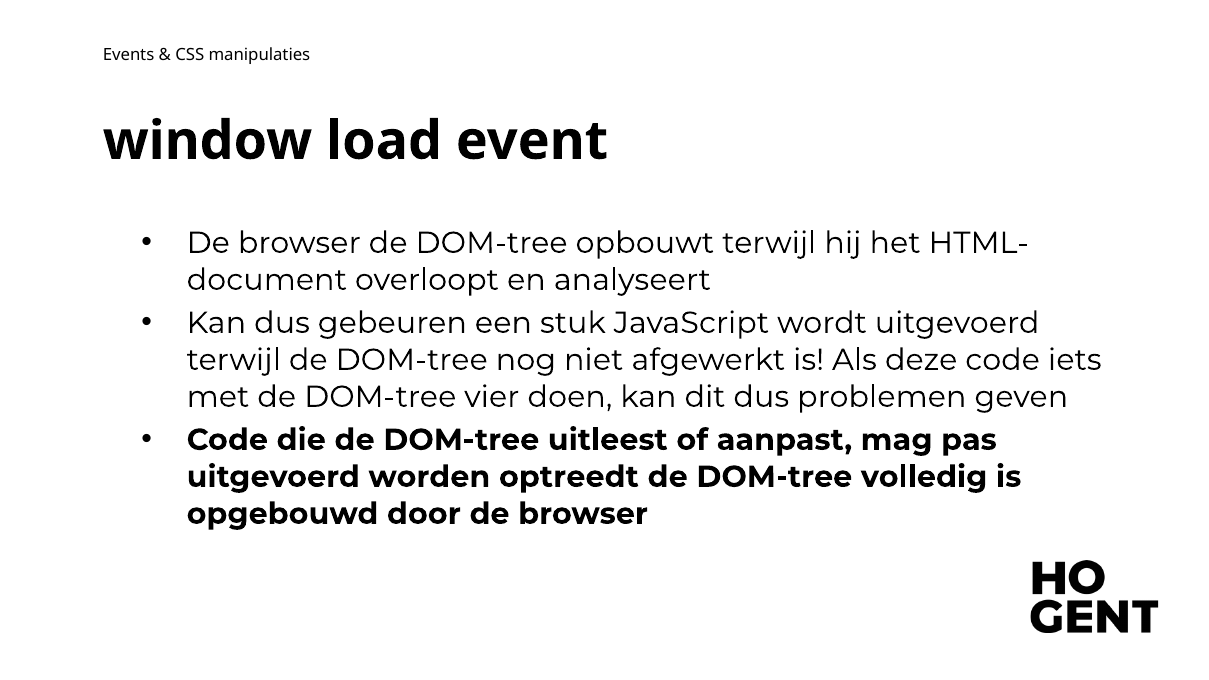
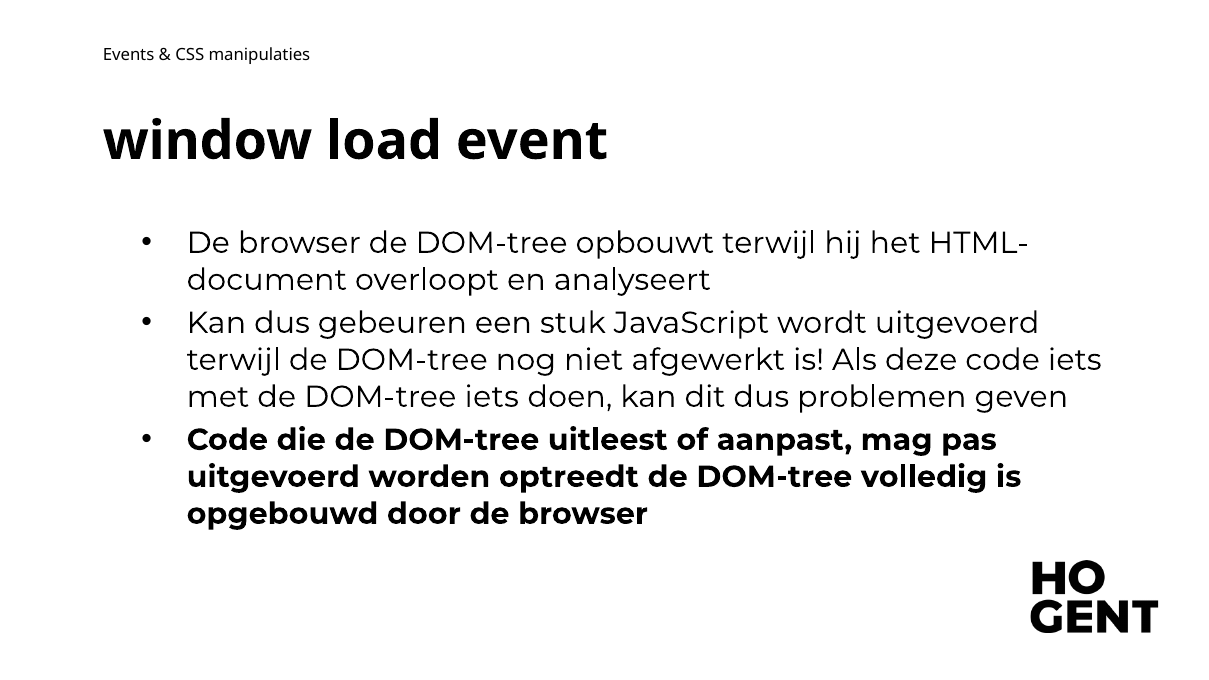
DOM-tree vier: vier -> iets (492, 397)
